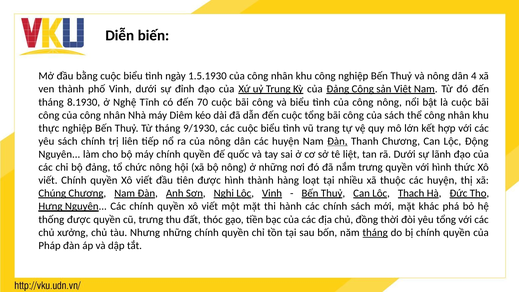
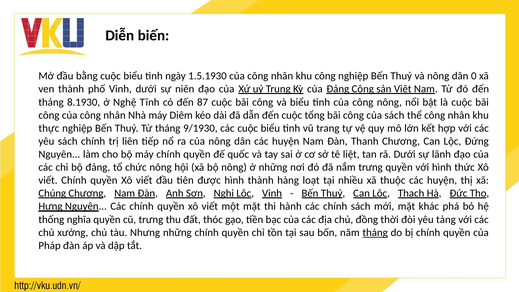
4: 4 -> 0 (474, 76)
đỉnh: đỉnh -> niên (185, 89)
70: 70 -> 87 (203, 102)
Đàn underline: present -> none (337, 141)
Động: Động -> Đứng (477, 141)
thống được: được -> nghĩa (79, 220)
yêu tổng: tổng -> tảng (446, 220)
